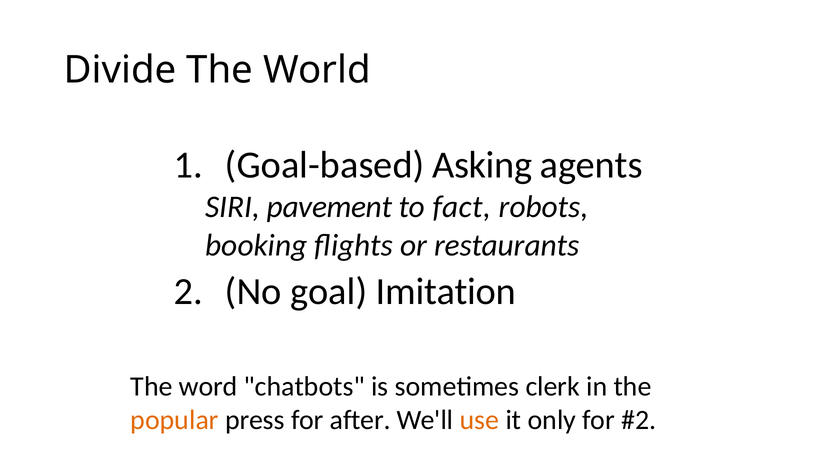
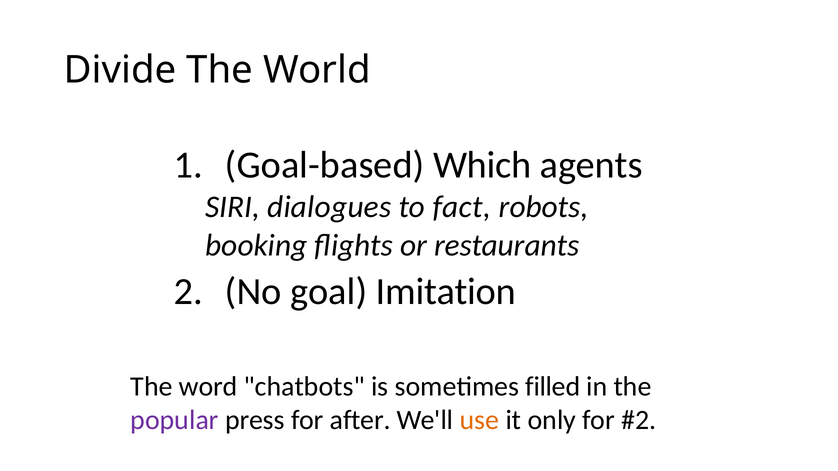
Asking: Asking -> Which (482, 165)
pavement: pavement -> dialogues (329, 207)
clerk: clerk -> filled (553, 387)
popular colour: orange -> purple (175, 421)
